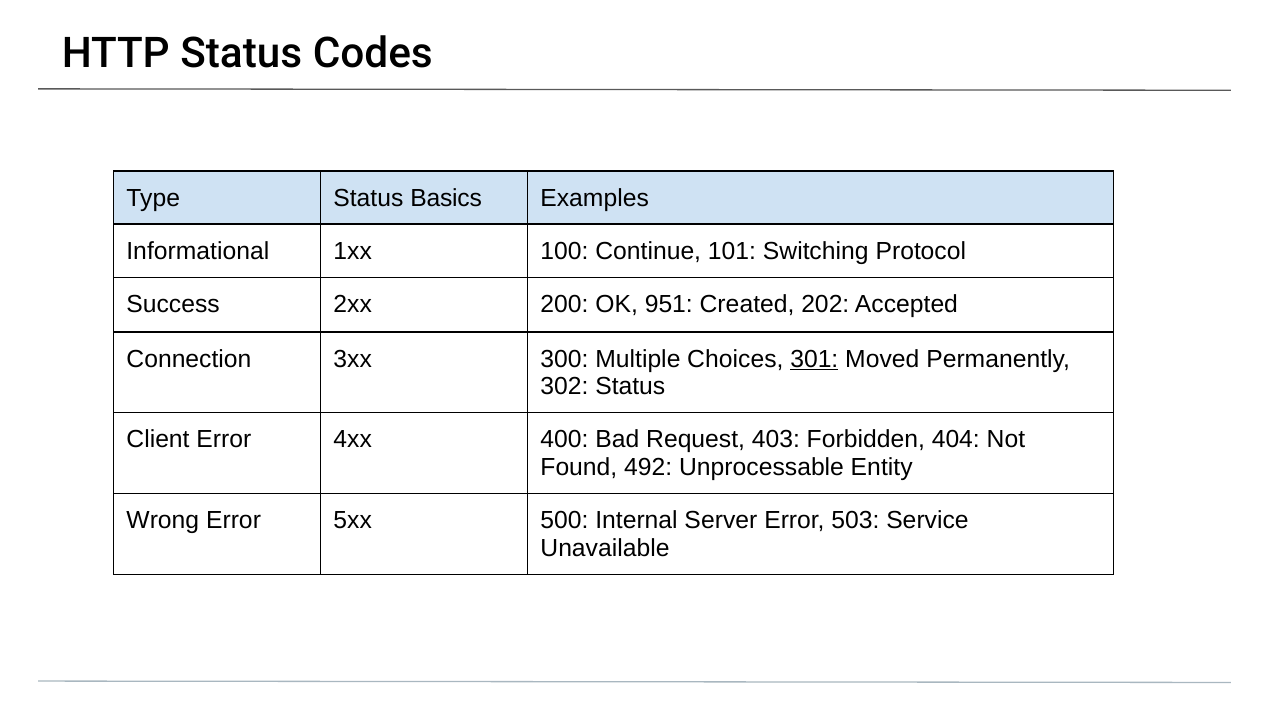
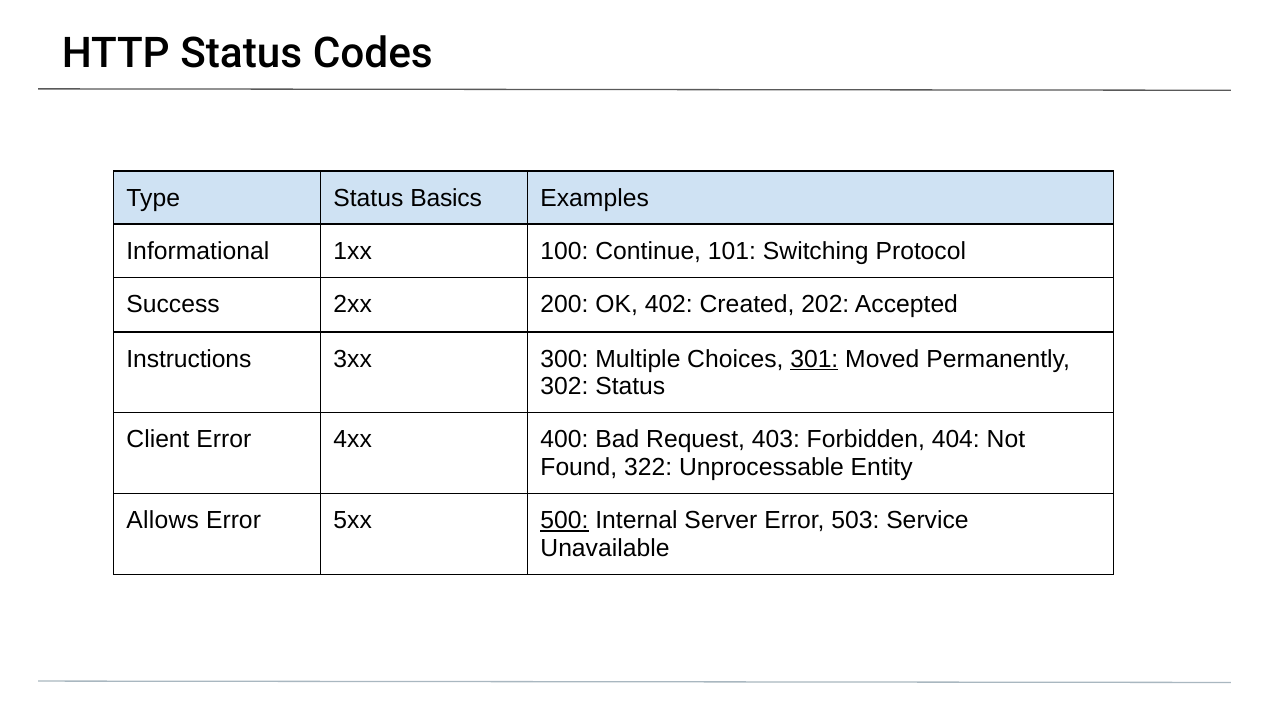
951: 951 -> 402 (669, 304)
Connection: Connection -> Instructions (189, 359)
492: 492 -> 322 (648, 467)
Wrong: Wrong -> Allows (163, 520)
500 underline: none -> present (564, 520)
